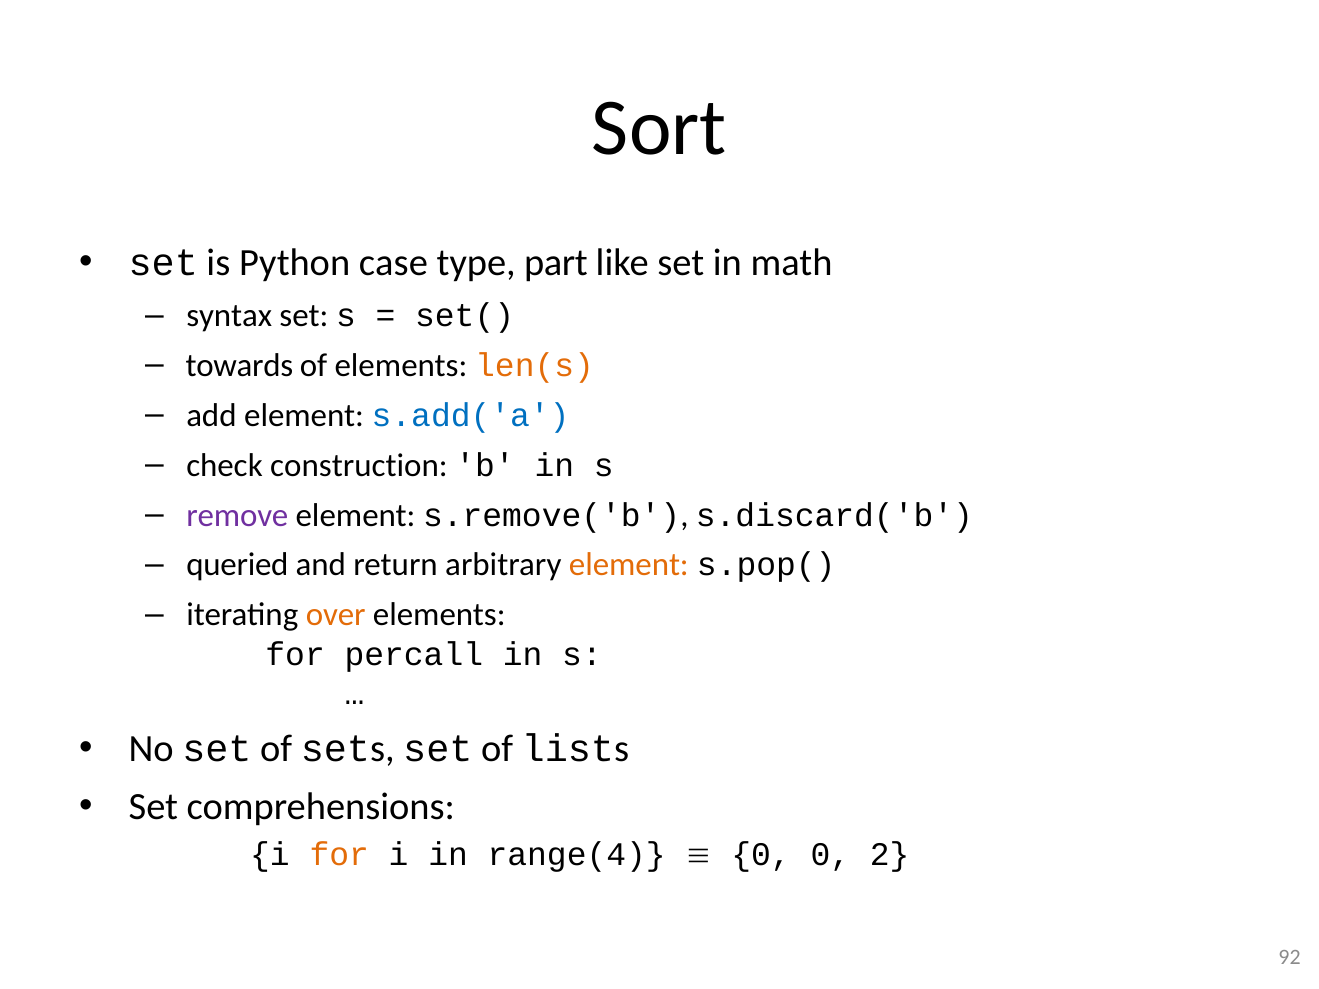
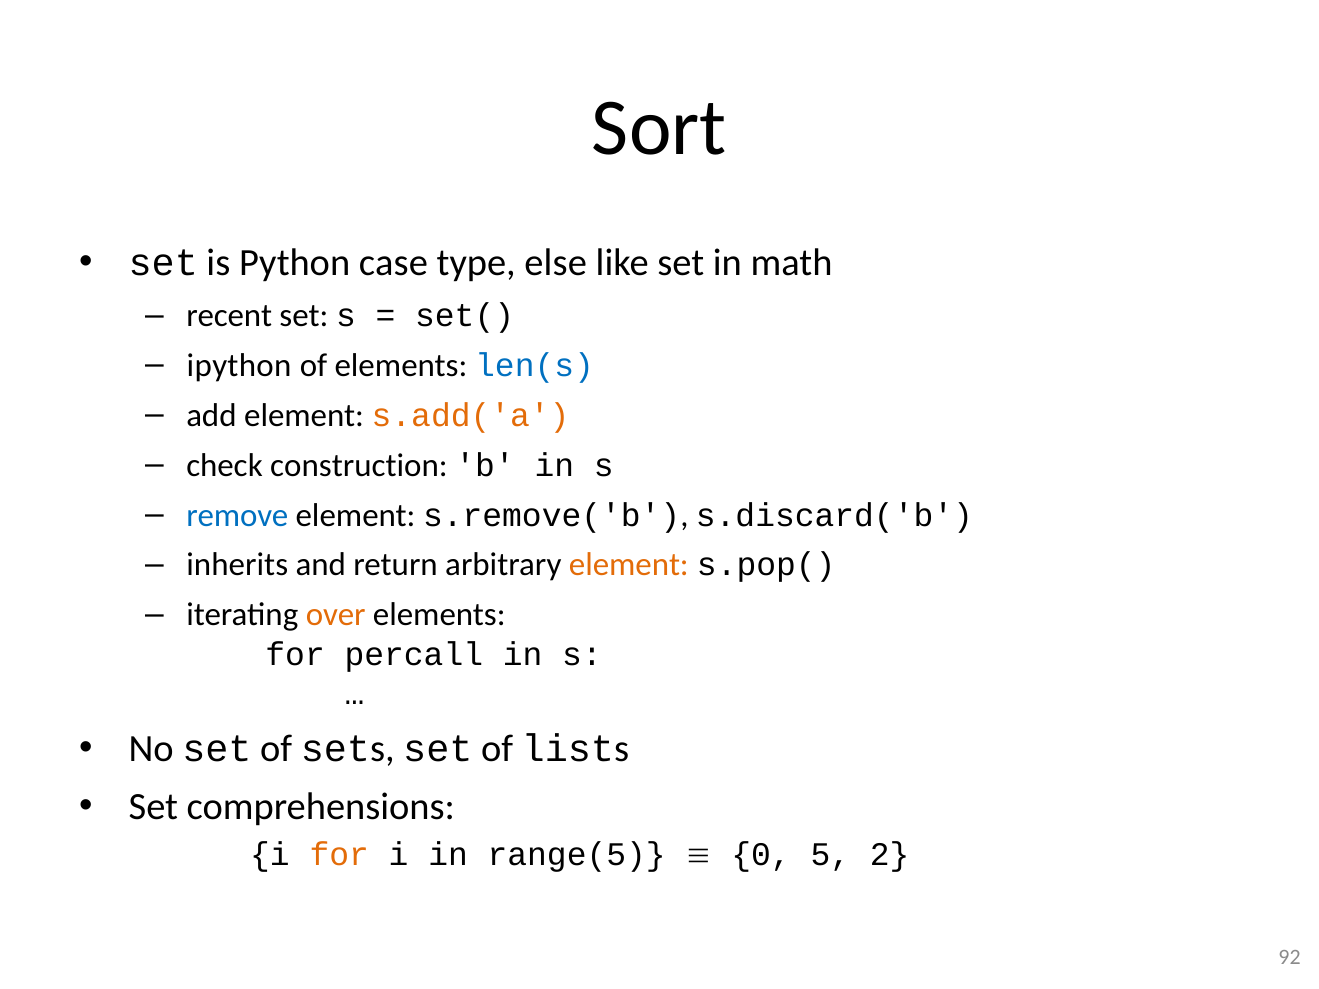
part: part -> else (556, 263)
syntax: syntax -> recent (229, 316)
towards: towards -> ipython (239, 366)
len(s colour: orange -> blue (535, 366)
s.add('a colour: blue -> orange (471, 416)
remove colour: purple -> blue (237, 515)
queried: queried -> inherits (237, 565)
range(4: range(4 -> range(5 (577, 855)
0 0: 0 -> 5 (830, 855)
